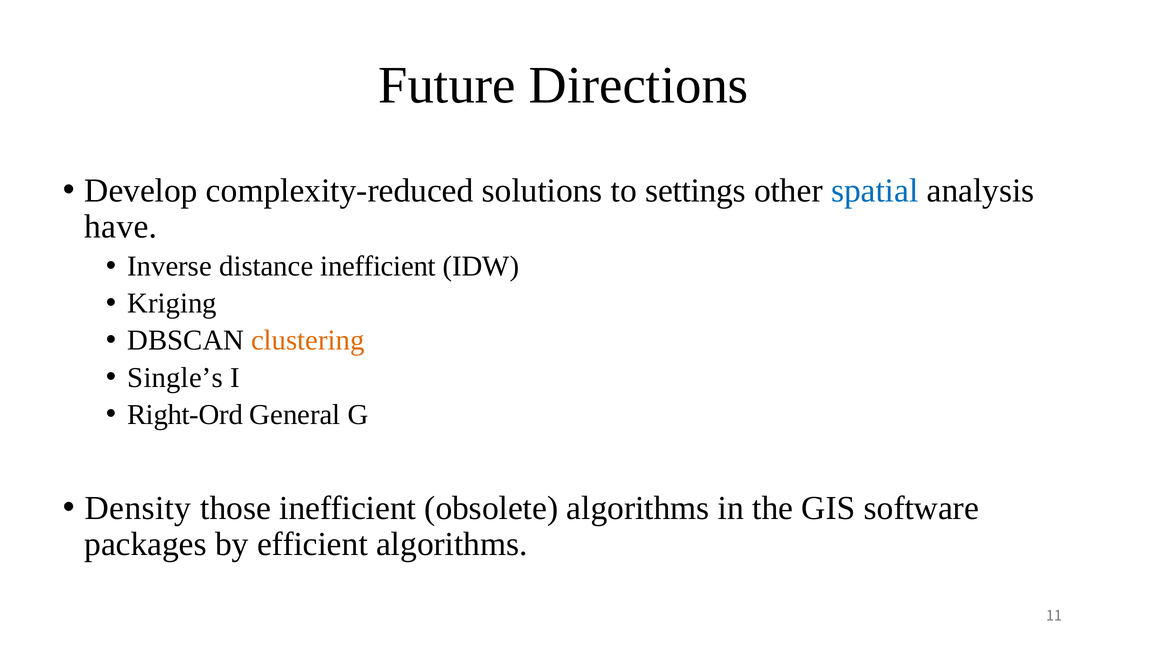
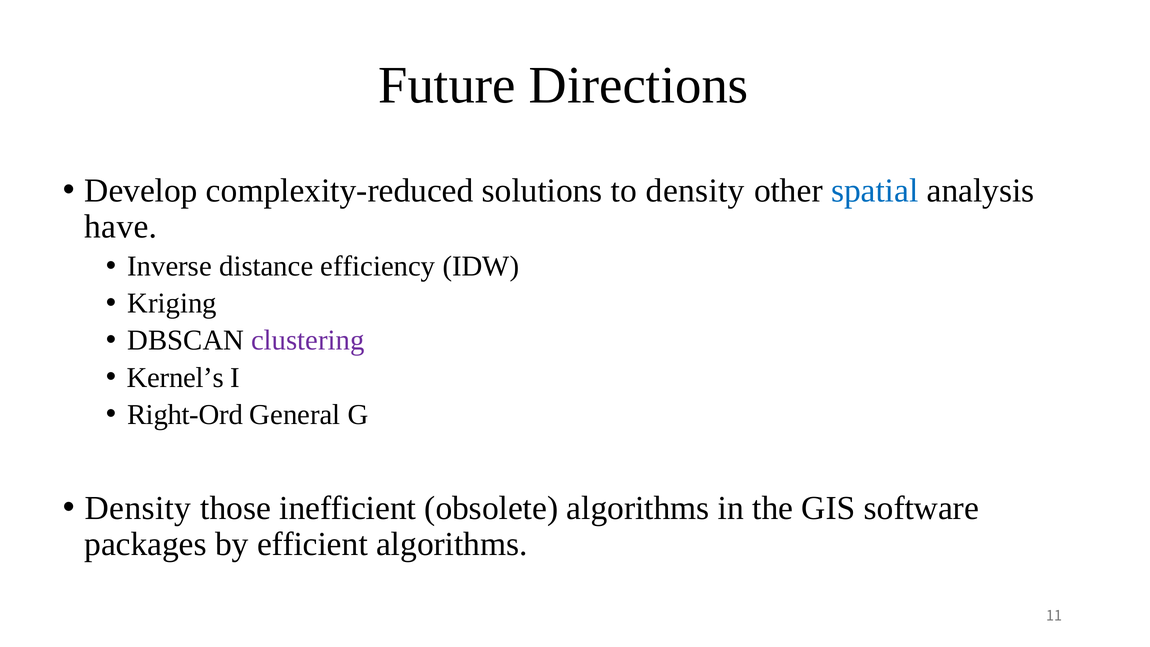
to settings: settings -> density (695, 191)
distance inefficient: inefficient -> efficiency (378, 266)
clustering colour: orange -> purple (308, 340)
Single’s: Single’s -> Kernel’s (175, 377)
